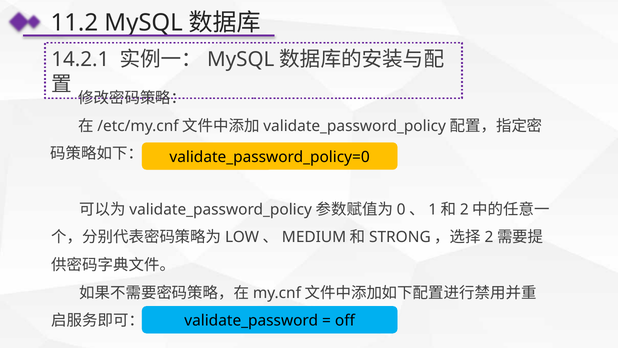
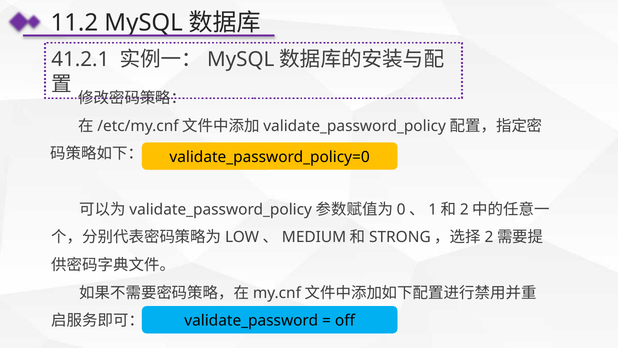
14.2.1: 14.2.1 -> 41.2.1 (80, 60)
